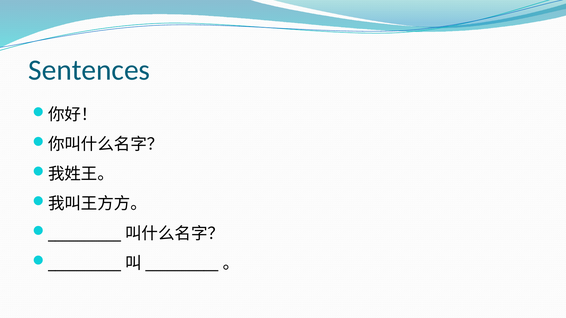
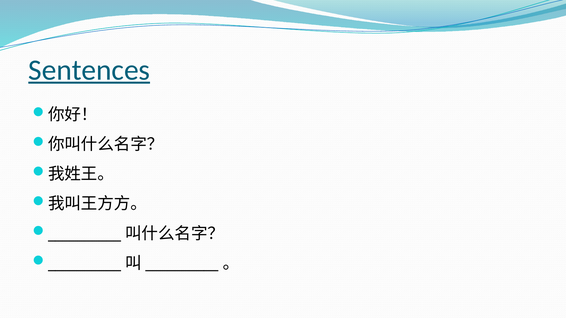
Sentences underline: none -> present (89, 70)
